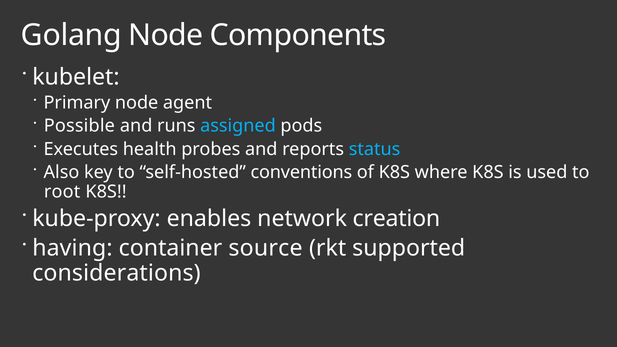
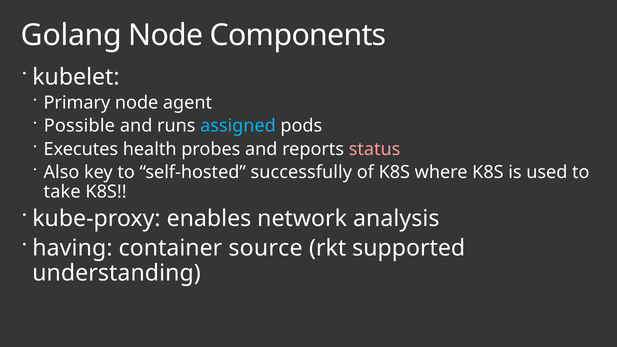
status colour: light blue -> pink (375, 149)
conventions: conventions -> successfully (301, 172)
root: root -> take (62, 192)
creation: creation -> analysis (396, 219)
considerations: considerations -> understanding (116, 273)
